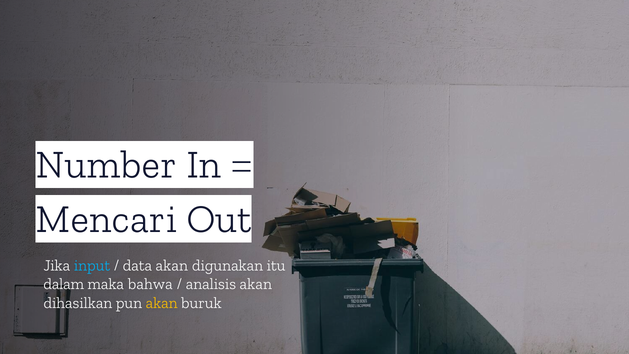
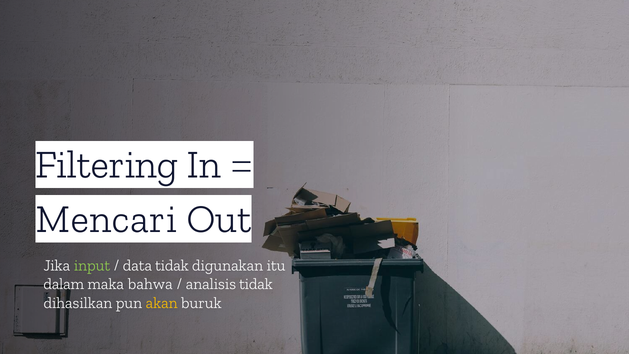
Number: Number -> Filtering (107, 165)
input colour: light blue -> light green (92, 265)
data akan: akan -> tidak (172, 265)
analisis akan: akan -> tidak (256, 284)
